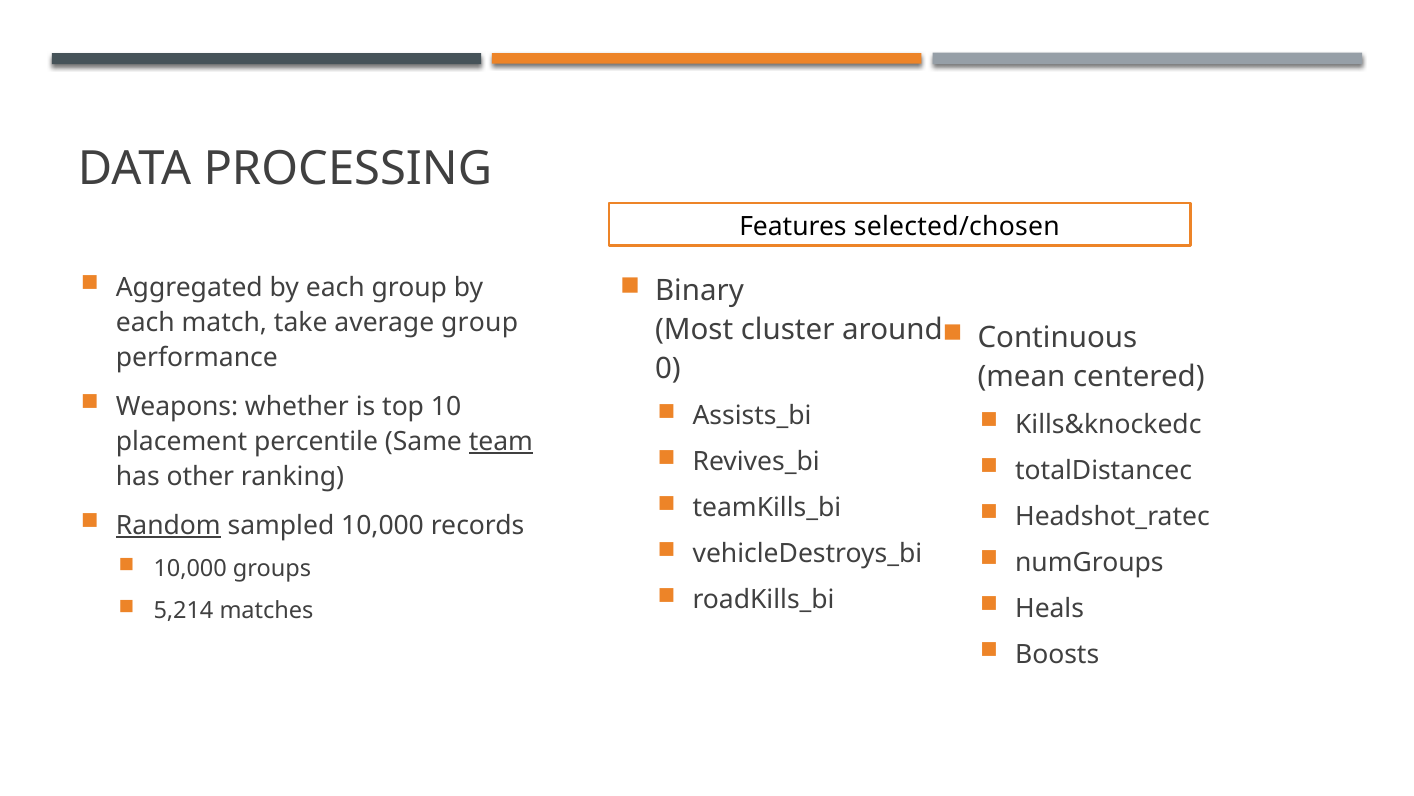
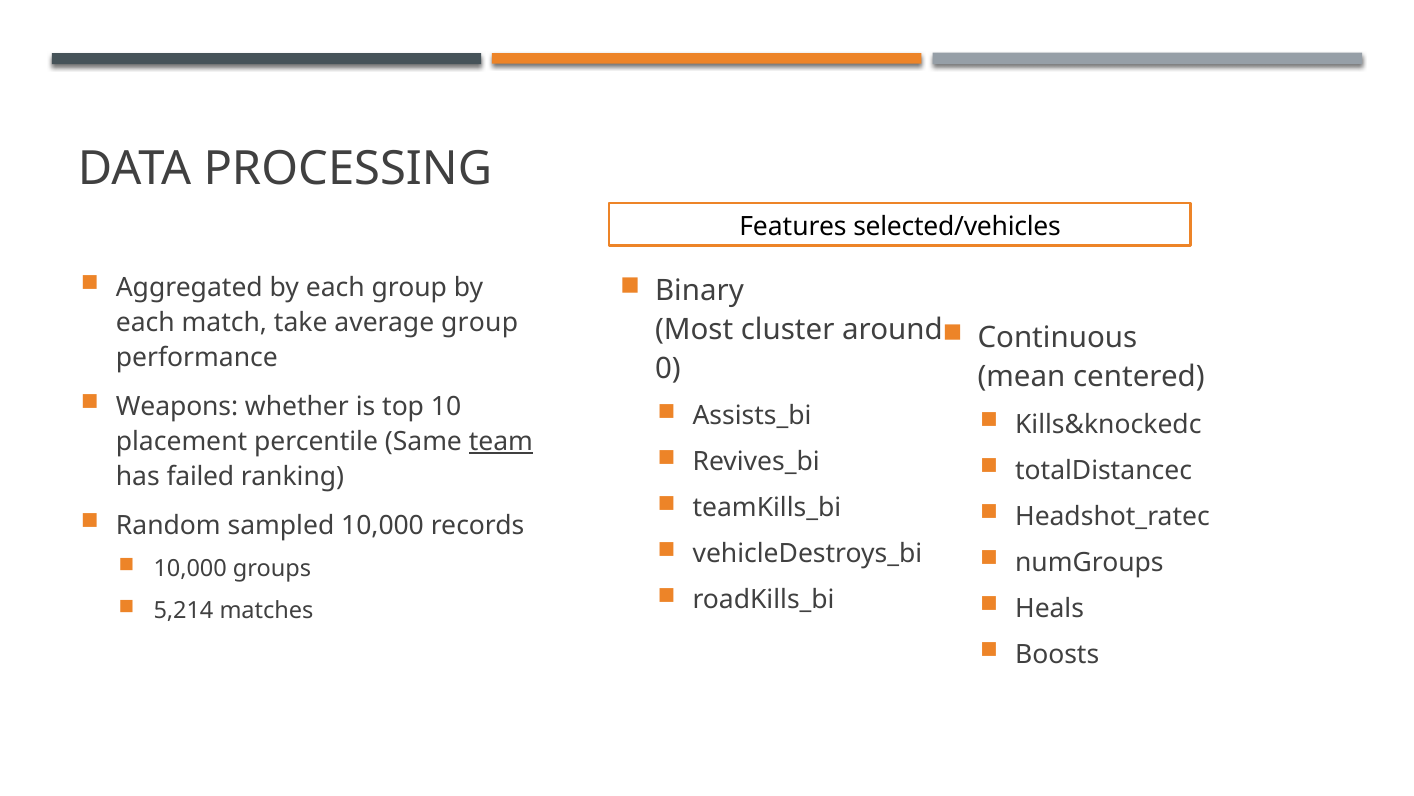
selected/chosen: selected/chosen -> selected/vehicles (957, 226)
other: other -> failed (200, 476)
Random underline: present -> none (168, 525)
